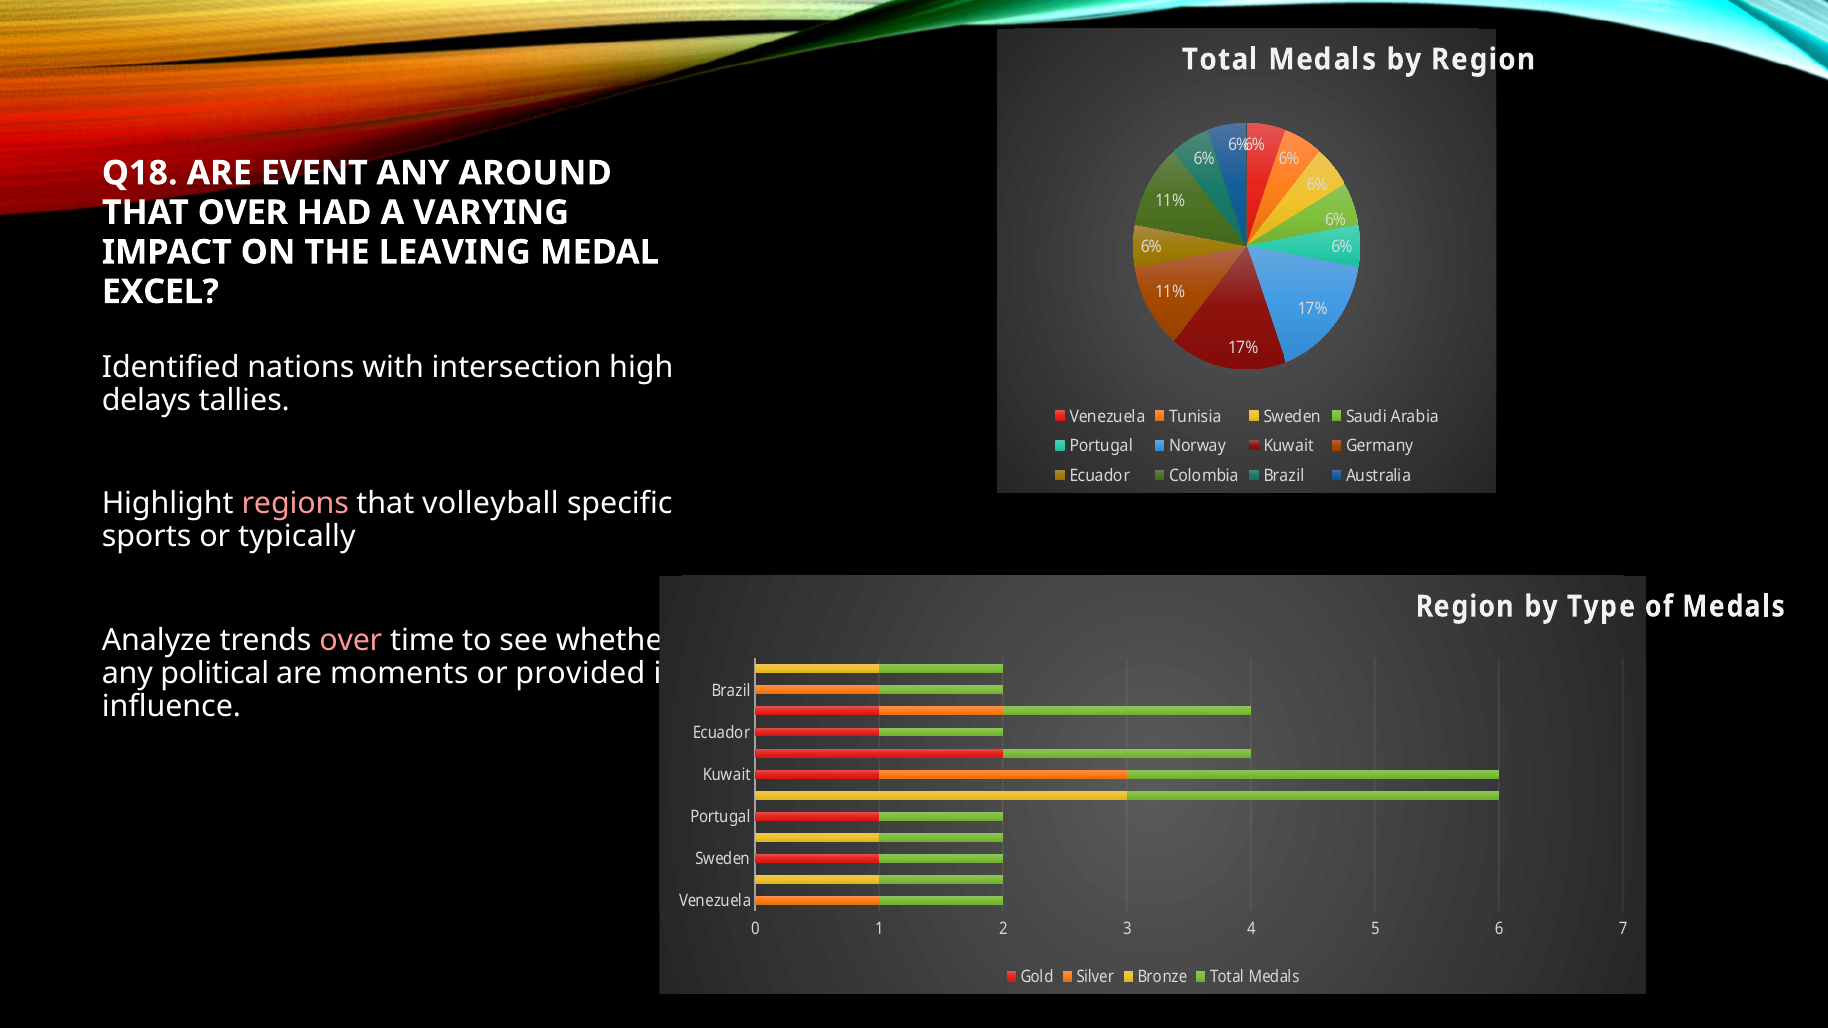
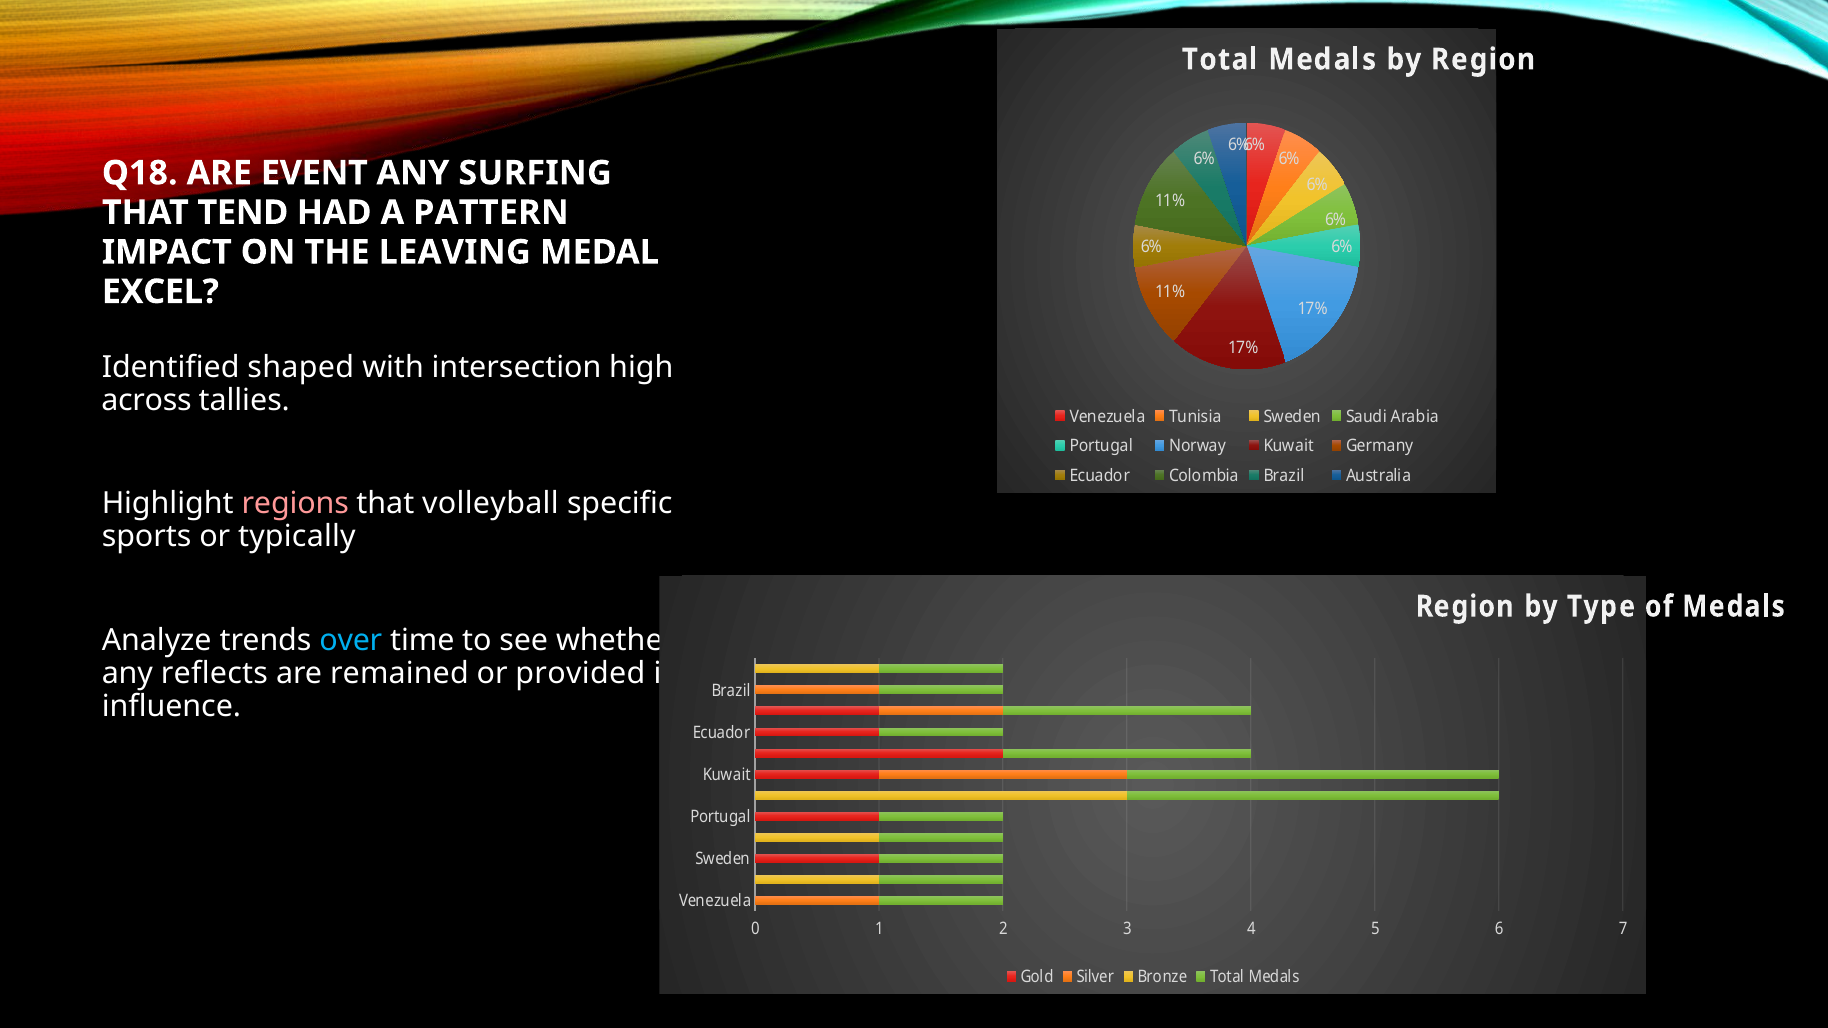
AROUND: AROUND -> SURFING (535, 173)
THAT OVER: OVER -> TEND (243, 213)
VARYING: VARYING -> PATTERN (491, 213)
nations: nations -> shaped (301, 367)
delays: delays -> across (146, 400)
over colour: pink -> light blue (351, 641)
political: political -> reflects (214, 674)
moments: moments -> remained (399, 674)
